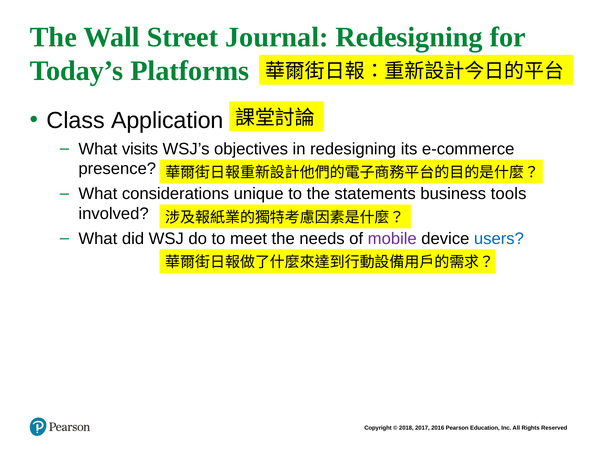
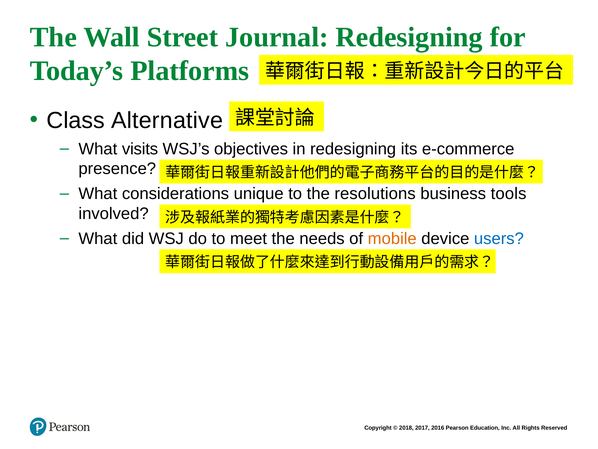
Application: Application -> Alternative (167, 120)
statements: statements -> resolutions (375, 194)
mobile colour: purple -> orange (392, 238)
